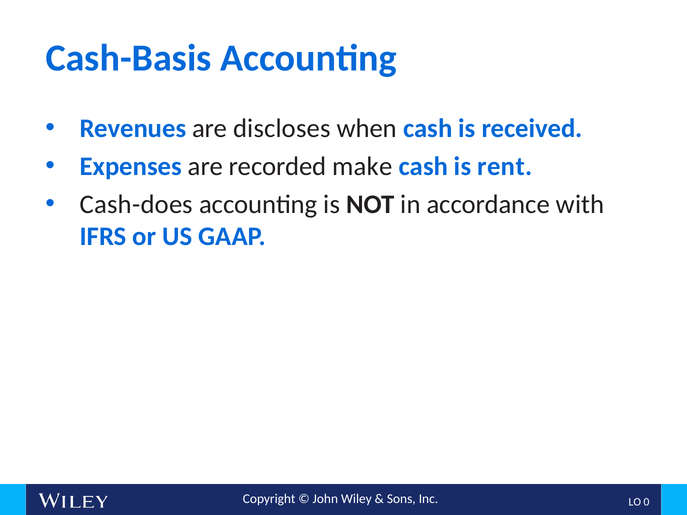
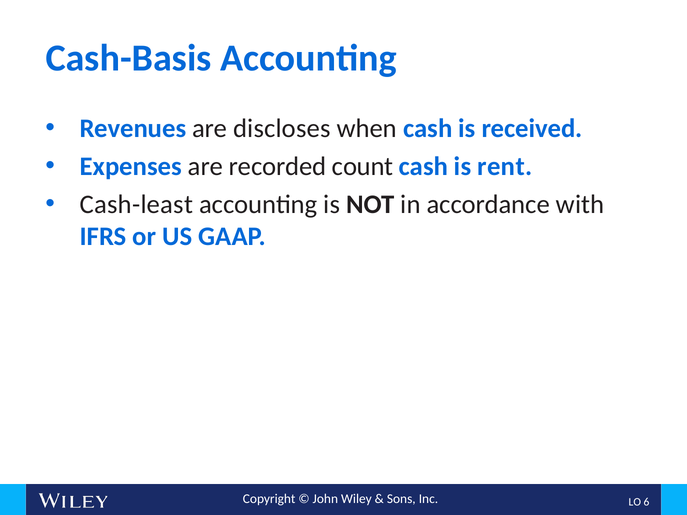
make: make -> count (363, 166)
Cash-does: Cash-does -> Cash-least (136, 204)
0: 0 -> 6 (646, 502)
